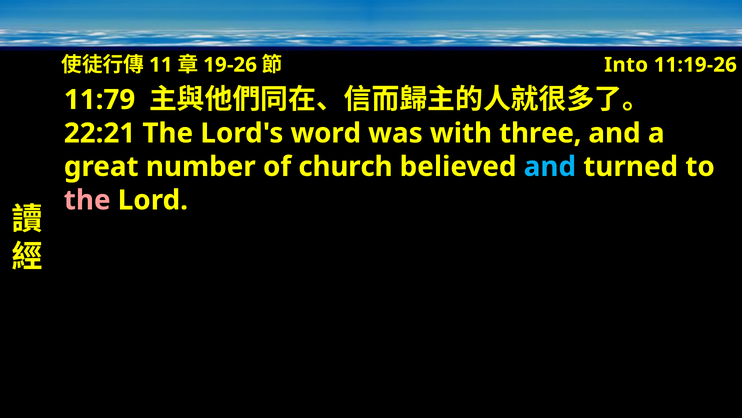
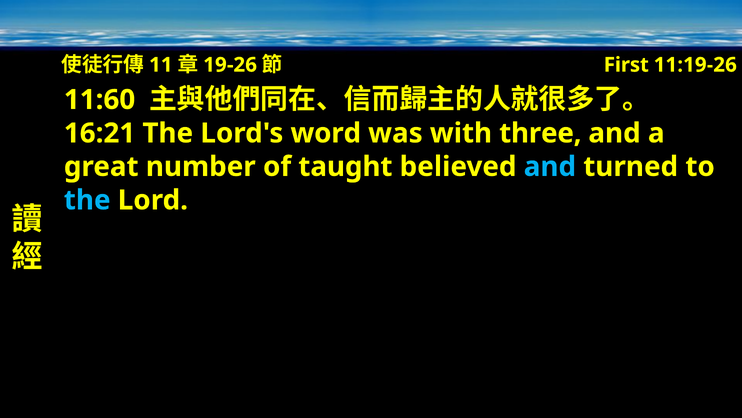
Into: Into -> First (626, 65)
11:79: 11:79 -> 11:60 (100, 100)
22:21: 22:21 -> 16:21 (100, 133)
church: church -> taught (345, 166)
the colour: pink -> light blue (87, 200)
